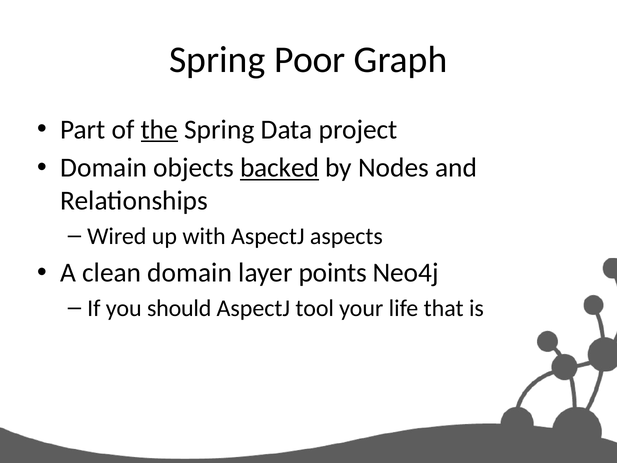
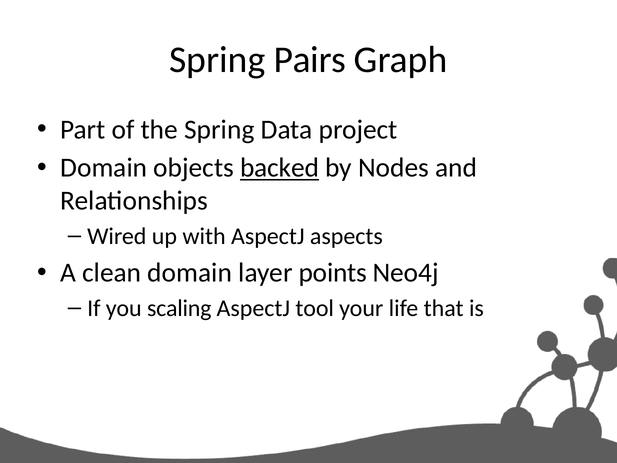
Poor: Poor -> Pairs (310, 60)
the underline: present -> none (159, 129)
should: should -> scaling (179, 308)
